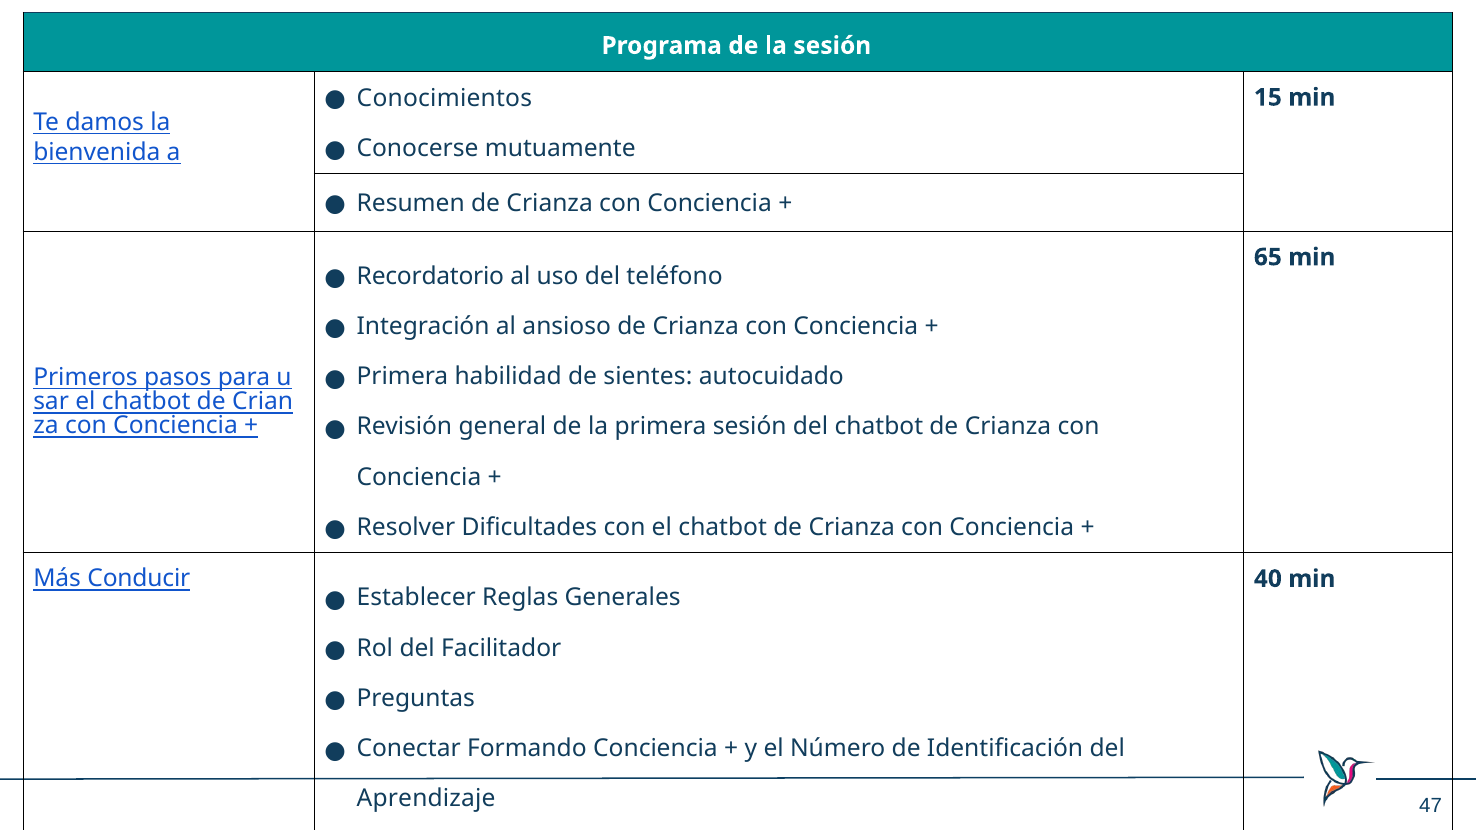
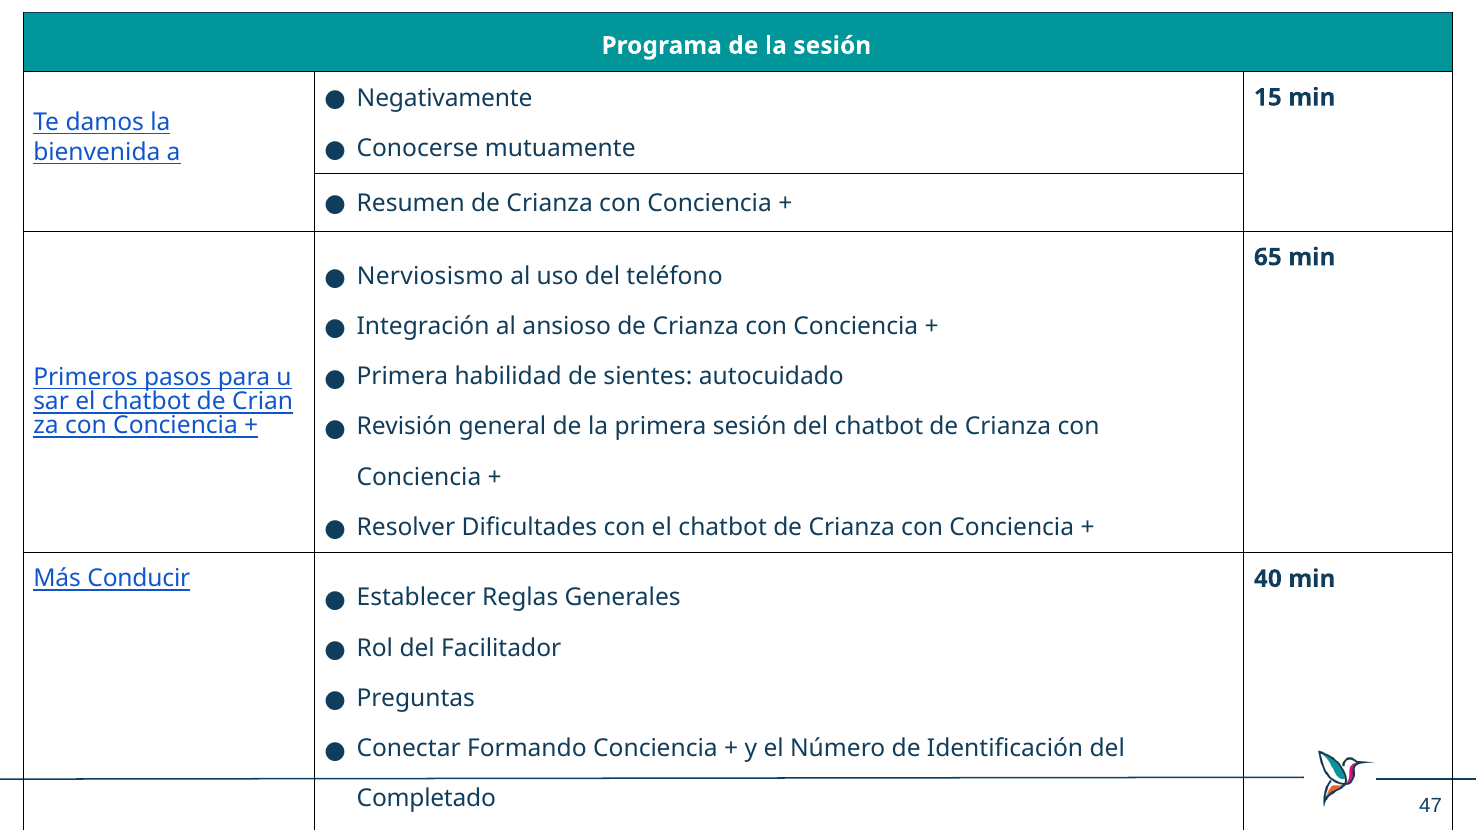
Conocimientos: Conocimientos -> Negativamente (445, 98)
Recordatorio: Recordatorio -> Nerviosismo (430, 276)
Aprendizaje: Aprendizaje -> Completado (426, 799)
